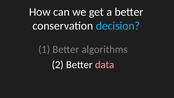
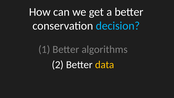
data colour: pink -> yellow (105, 65)
